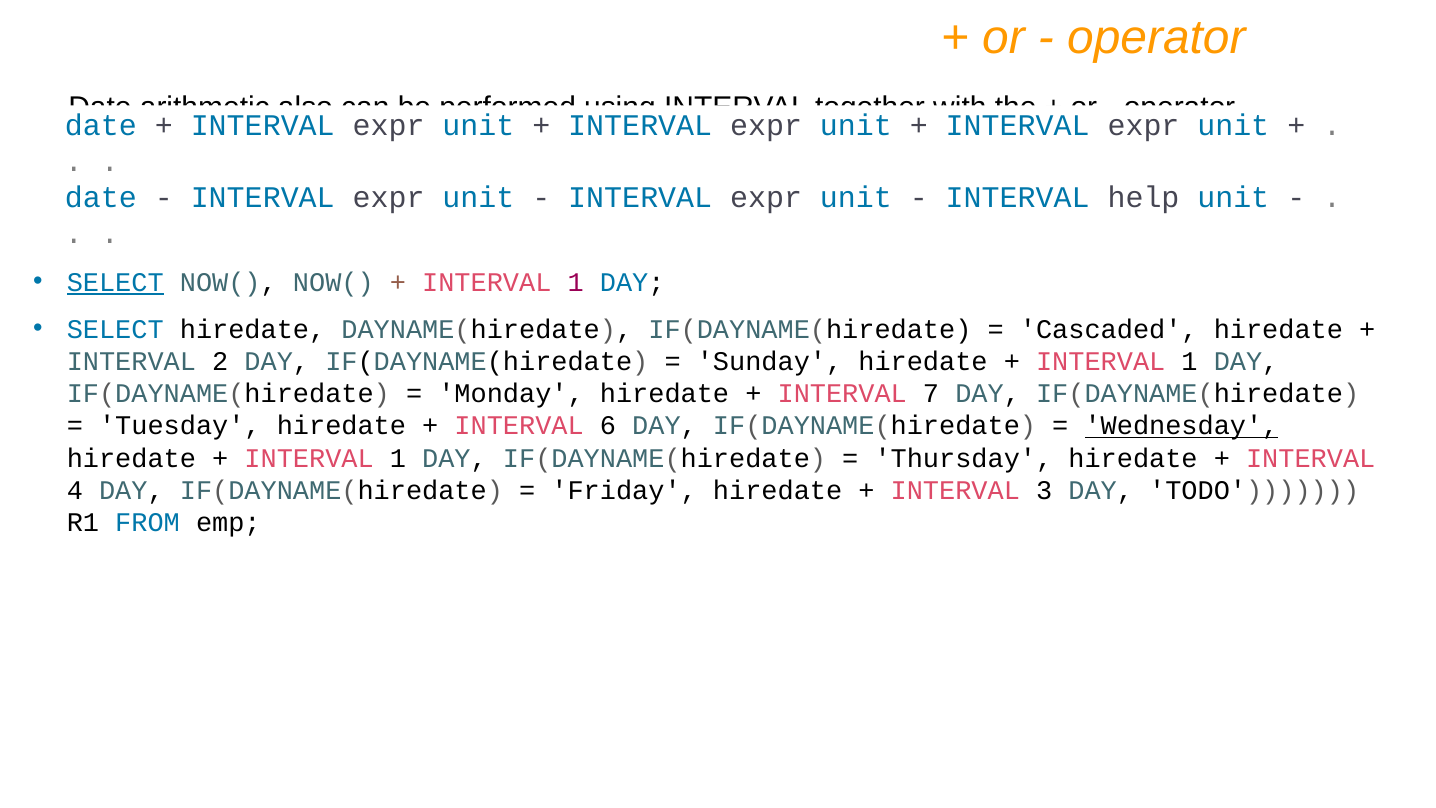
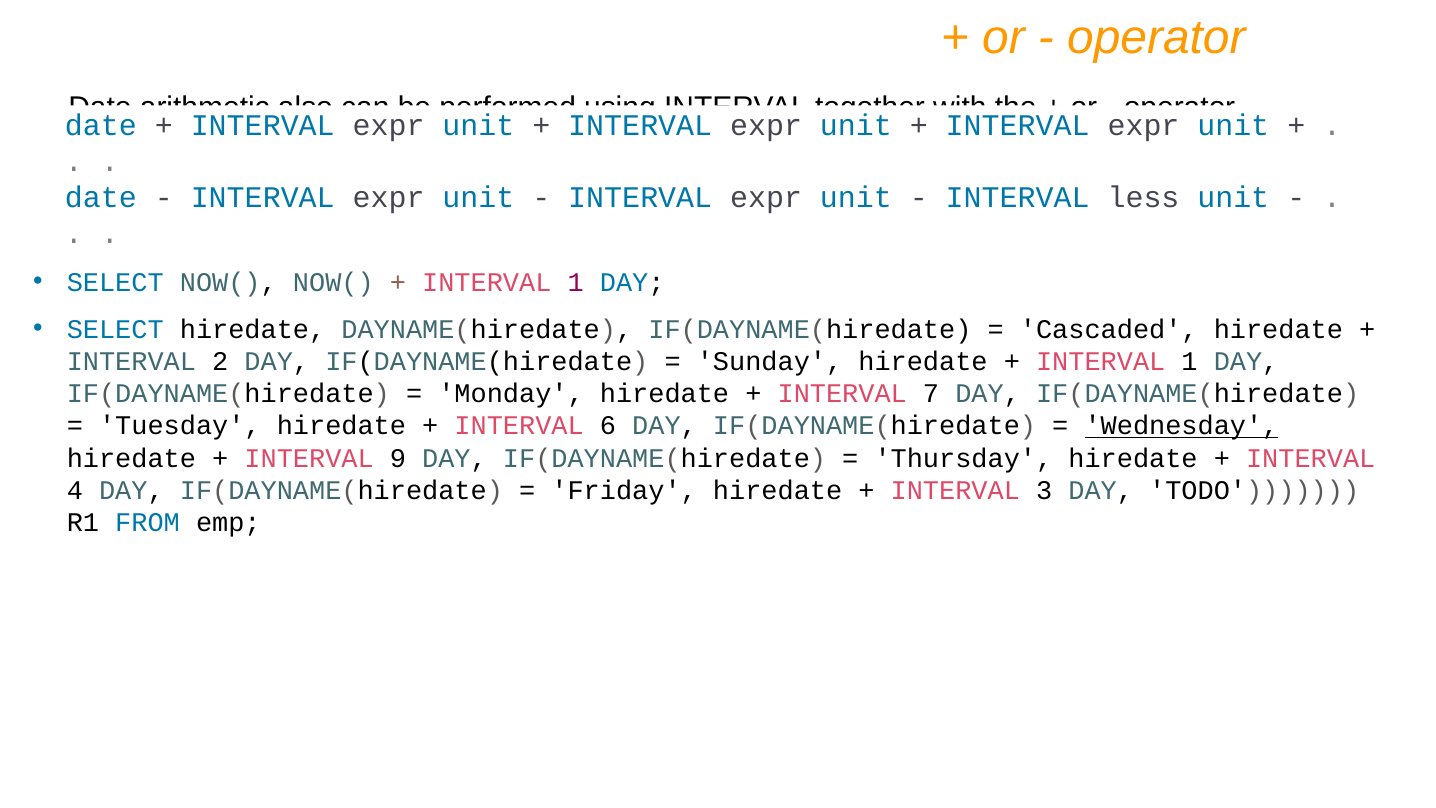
help: help -> less (1144, 197)
SELECT underline: present -> none (115, 282)
1: 1 -> 9 (398, 458)
